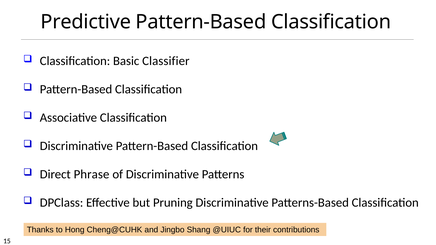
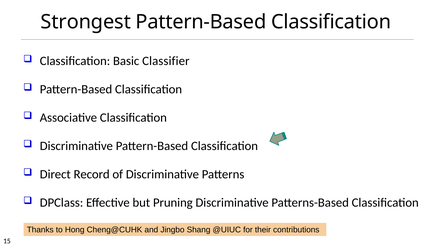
Predictive: Predictive -> Strongest (86, 22)
Phrase: Phrase -> Record (92, 174)
